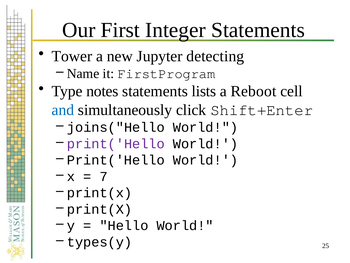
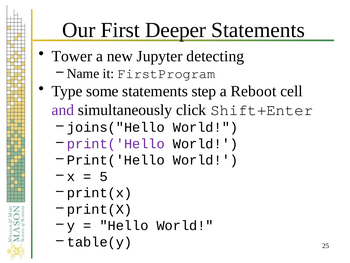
Integer: Integer -> Deeper (176, 30)
notes: notes -> some (102, 91)
lists: lists -> step (204, 91)
and colour: blue -> purple (63, 110)
7: 7 -> 5 (104, 176)
types(y: types(y -> table(y (100, 242)
